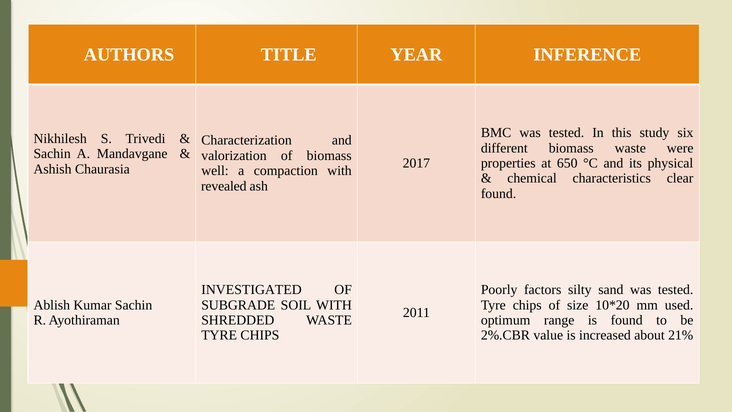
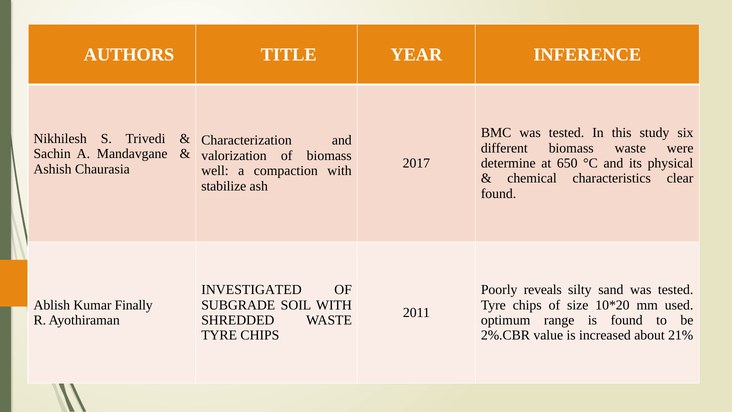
properties: properties -> determine (508, 163)
revealed: revealed -> stabilize (224, 186)
factors: factors -> reveals (543, 290)
Kumar Sachin: Sachin -> Finally (134, 305)
